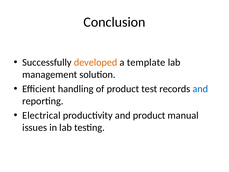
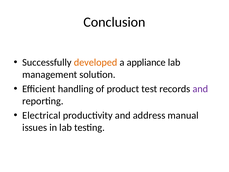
template: template -> appliance (146, 62)
and colour: blue -> purple (200, 89)
and product: product -> address (149, 115)
